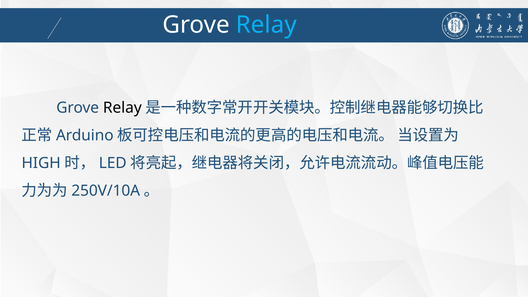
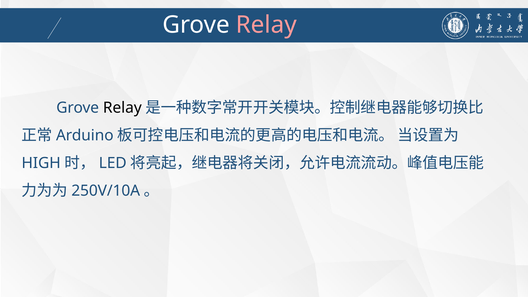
Relay colour: light blue -> pink (266, 25)
